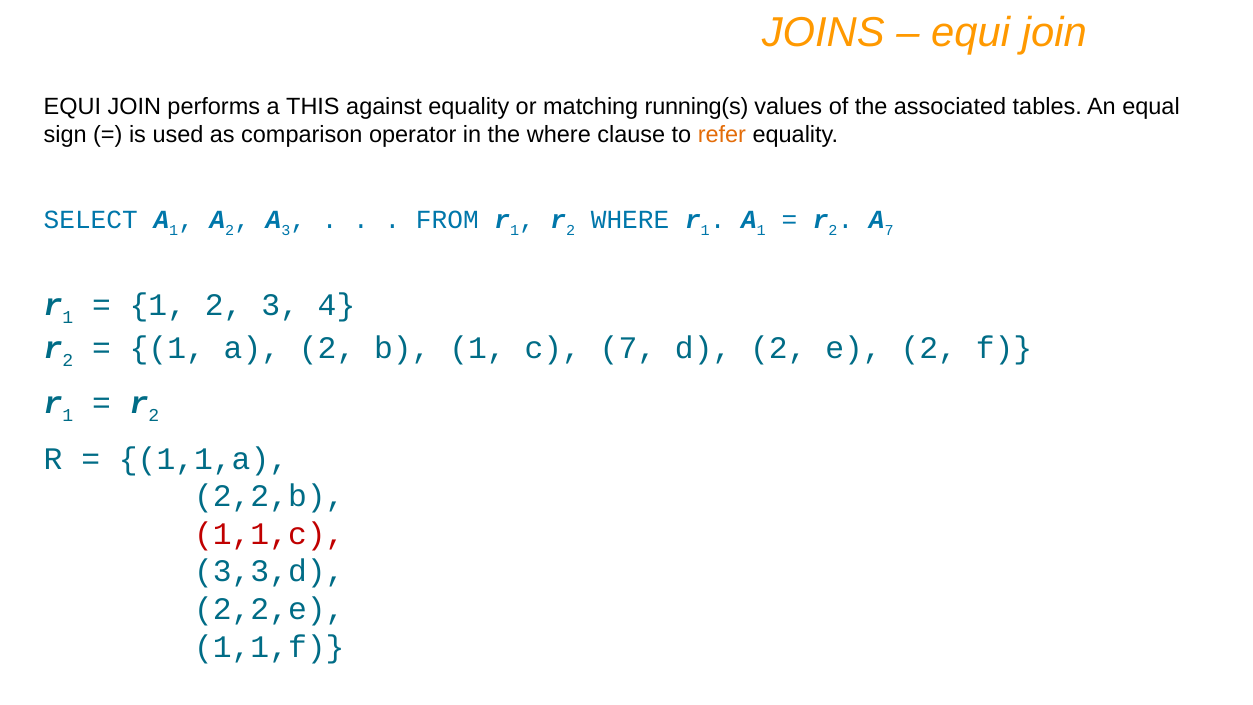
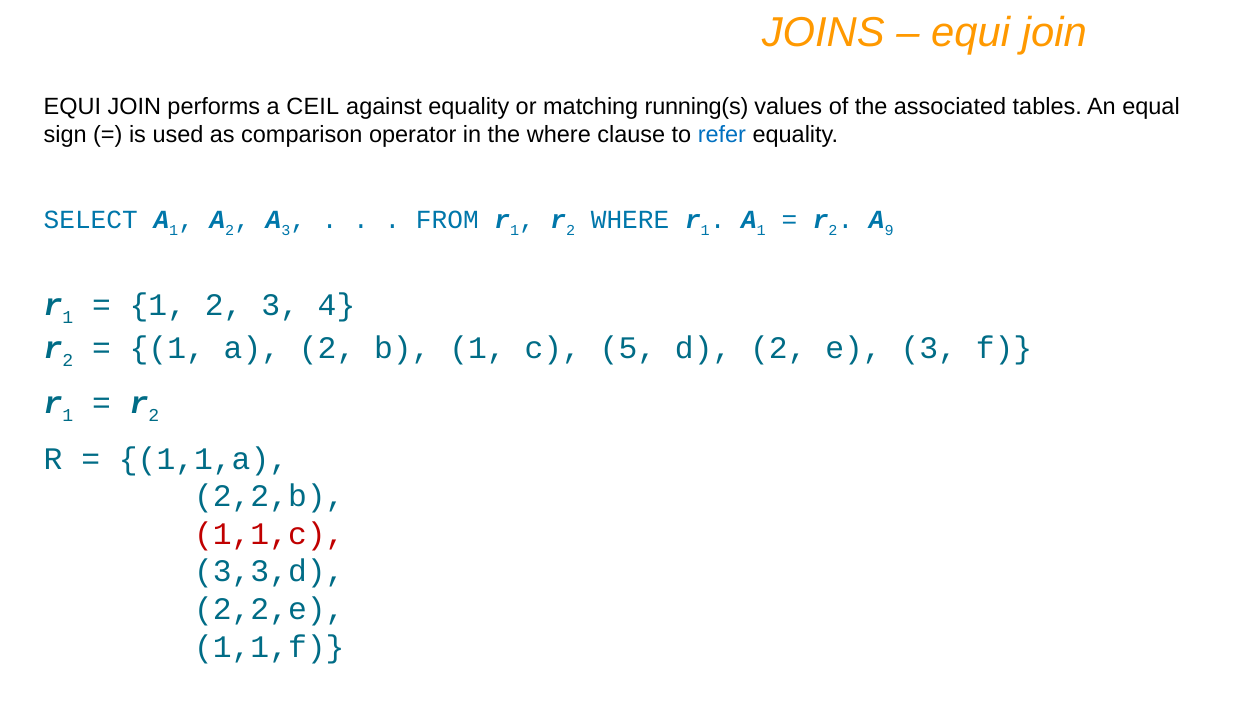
THIS: THIS -> CEIL (313, 106)
refer colour: orange -> blue (722, 135)
A 7: 7 -> 9 (889, 230)
c 7: 7 -> 5 (628, 348)
e 2: 2 -> 3 (929, 348)
